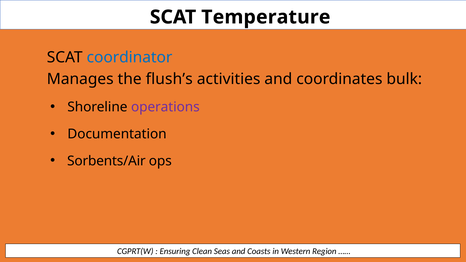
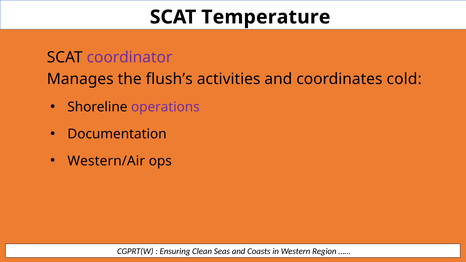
coordinator colour: blue -> purple (130, 57)
bulk: bulk -> cold (404, 79)
Sorbents/Air: Sorbents/Air -> Western/Air (106, 161)
